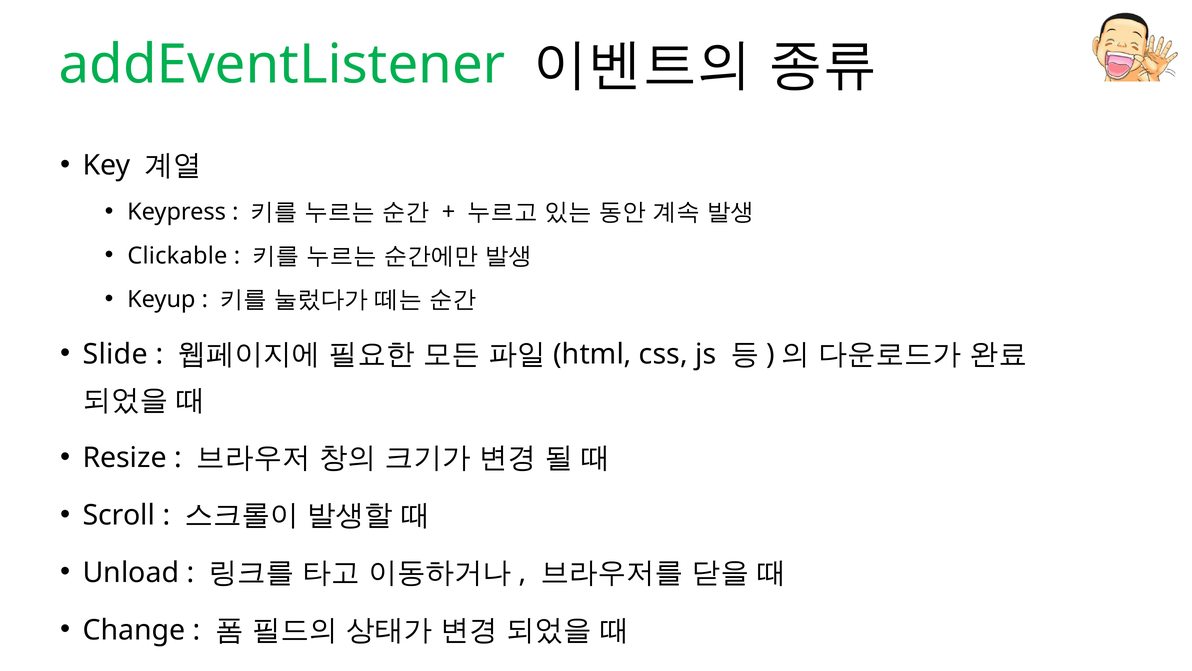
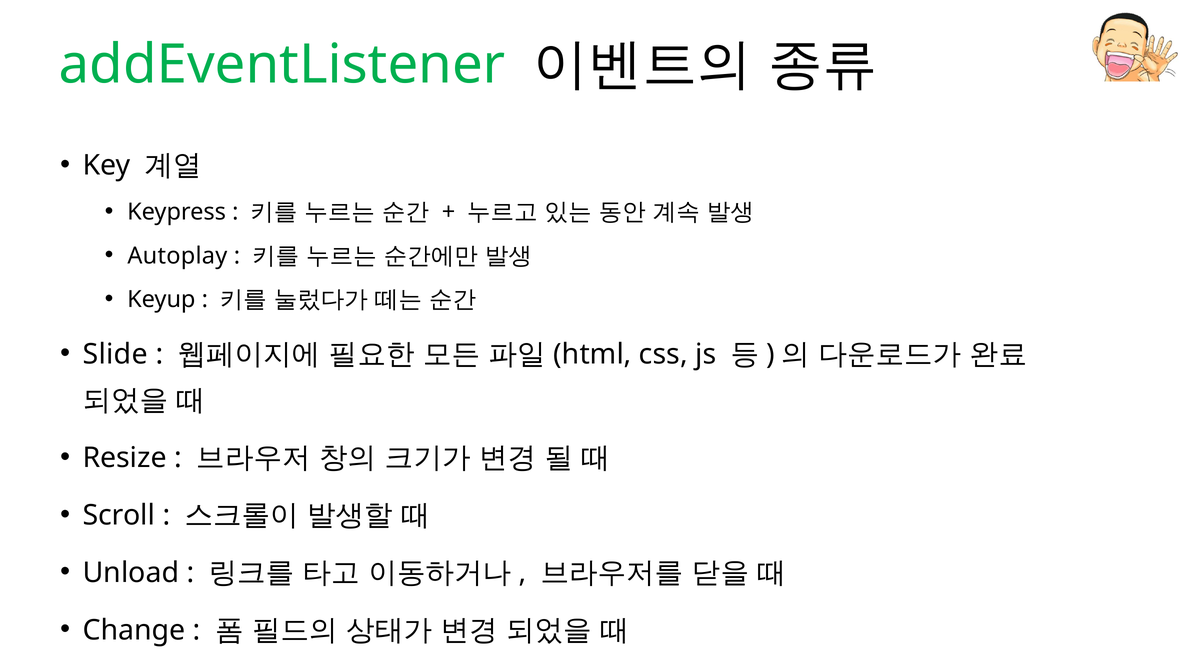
Clickable: Clickable -> Autoplay (177, 256)
